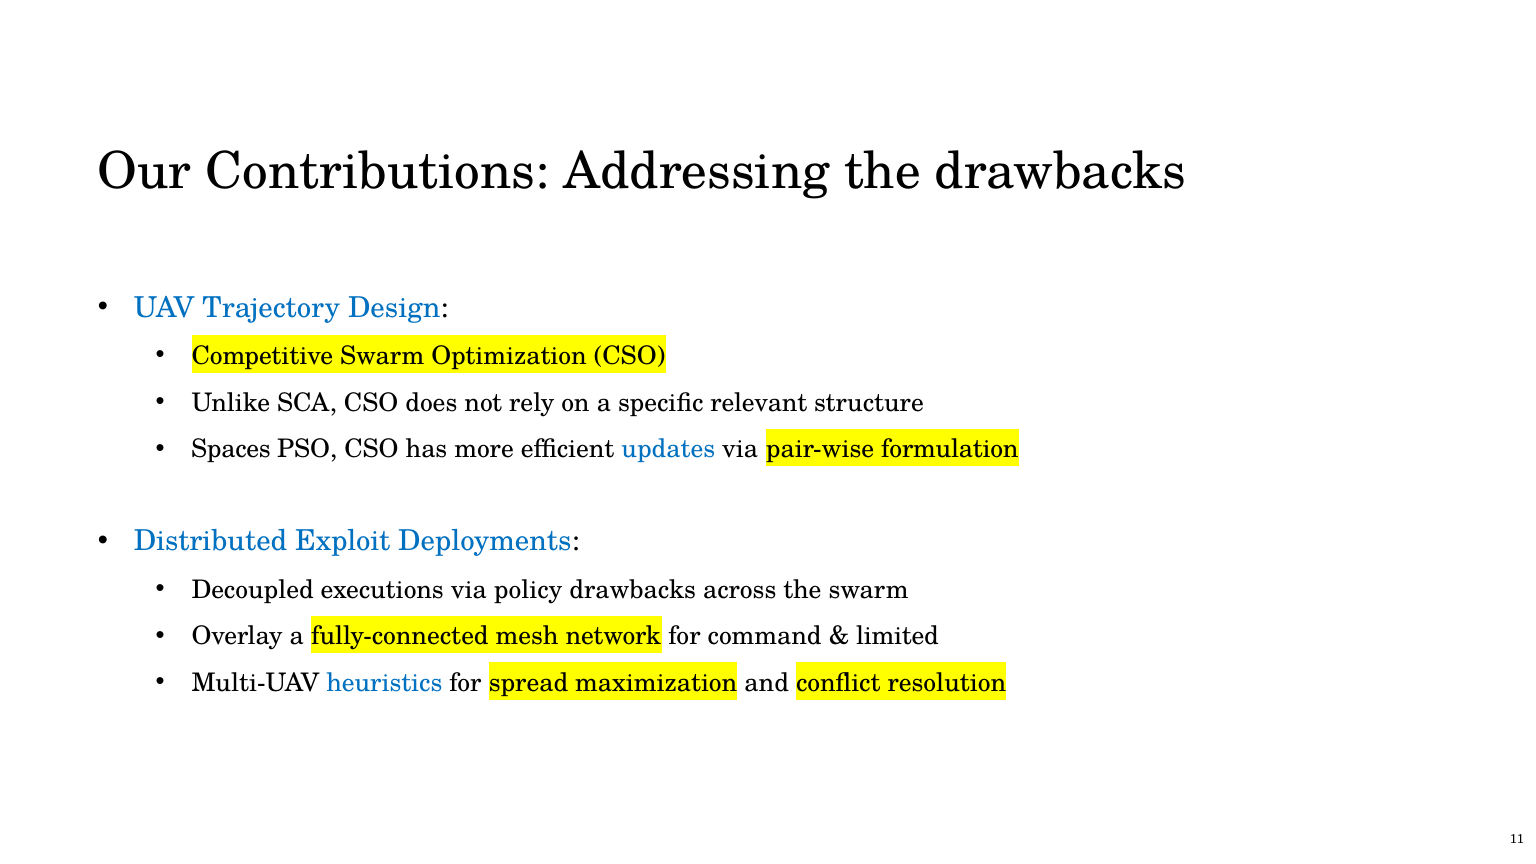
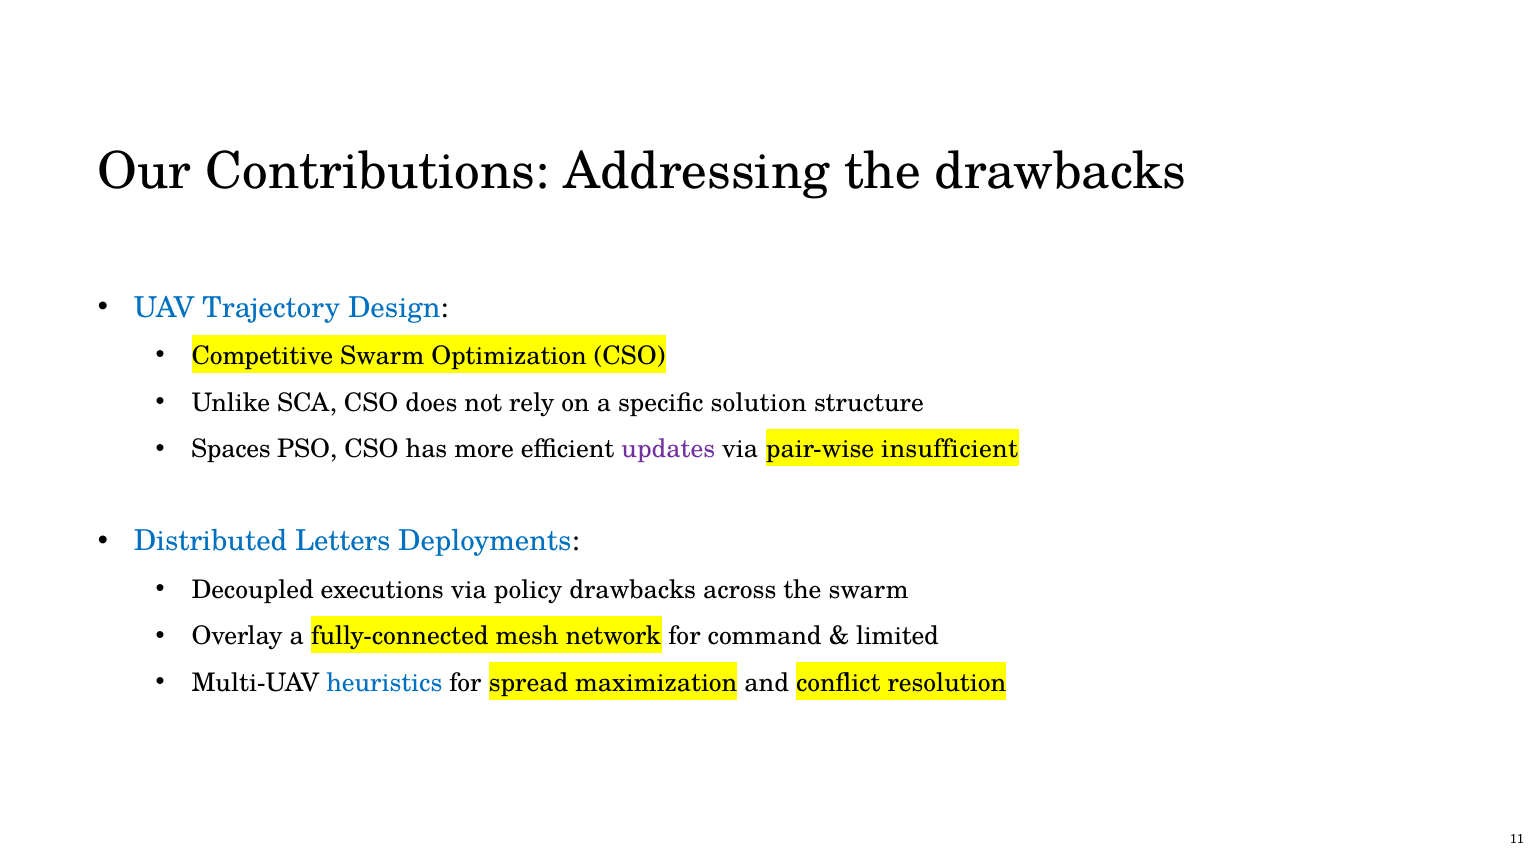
relevant: relevant -> solution (759, 403)
updates colour: blue -> purple (668, 449)
formulation: formulation -> insufficient (950, 449)
Exploit: Exploit -> Letters (343, 541)
